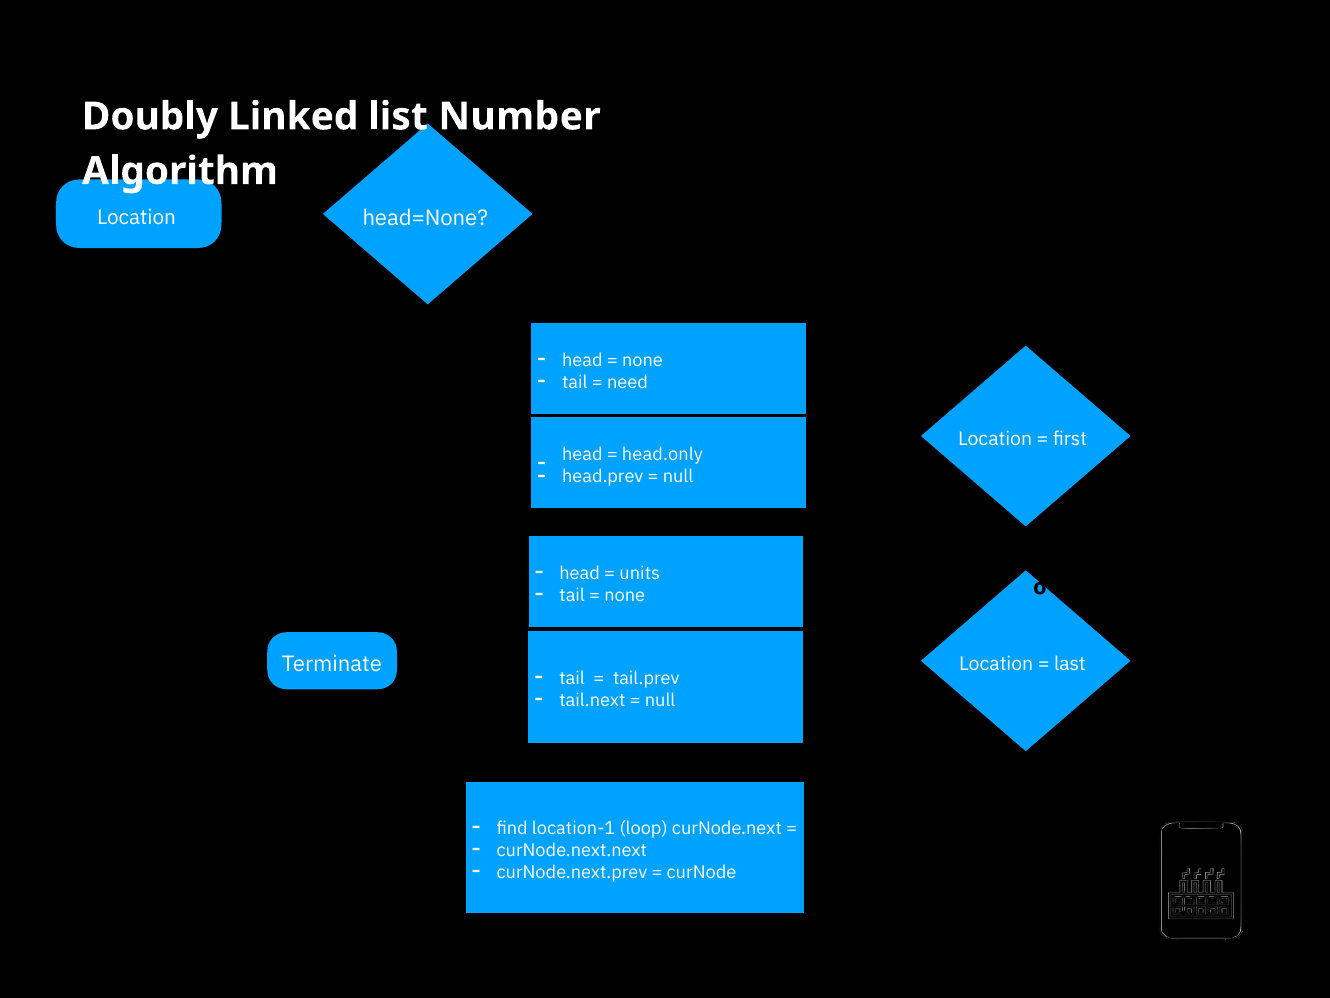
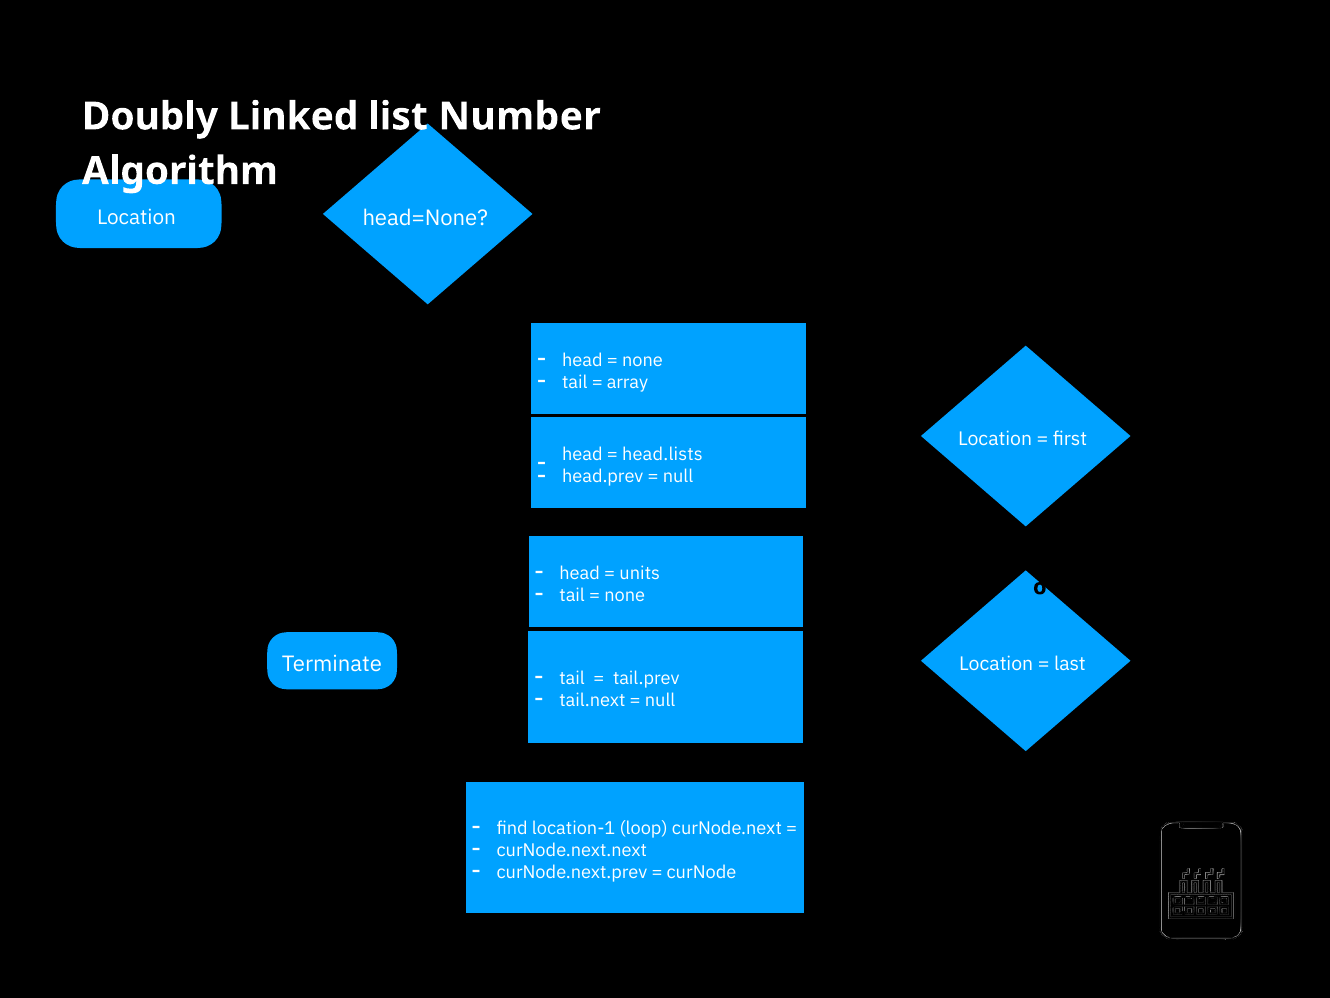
need: need -> array (628, 382)
head.only: head.only -> head.lists (662, 454)
